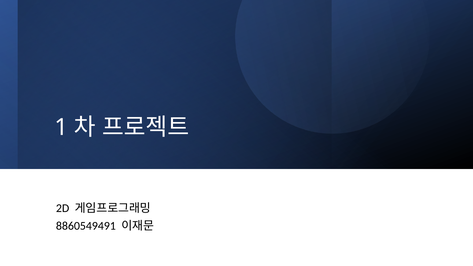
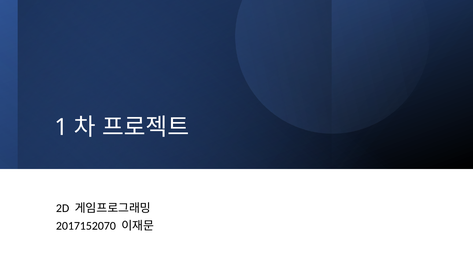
8860549491: 8860549491 -> 2017152070 (86, 226)
